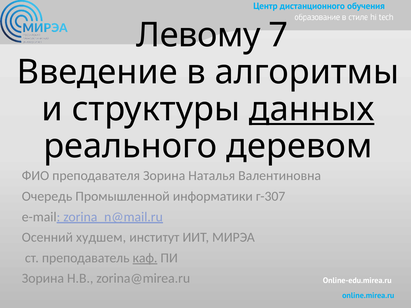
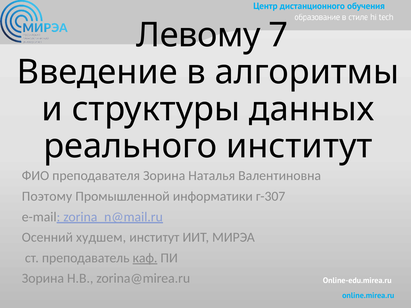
данных underline: present -> none (312, 109)
реального деревом: деревом -> институт (299, 146)
Очередь: Очередь -> Поэтому (47, 196)
